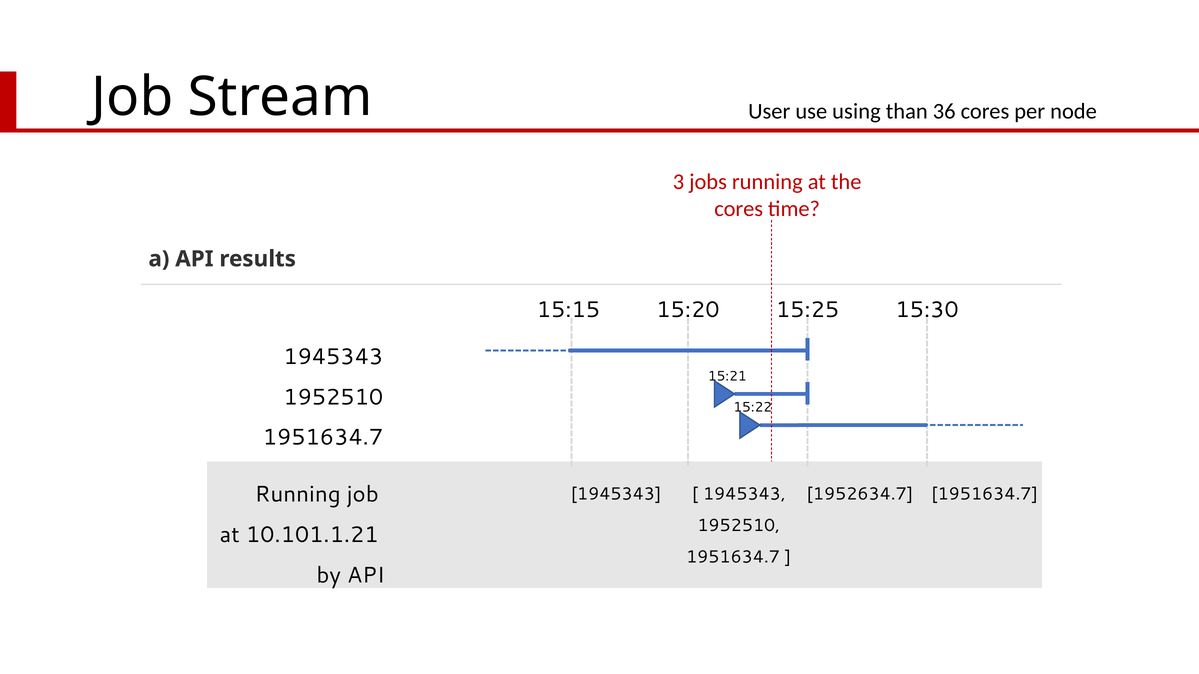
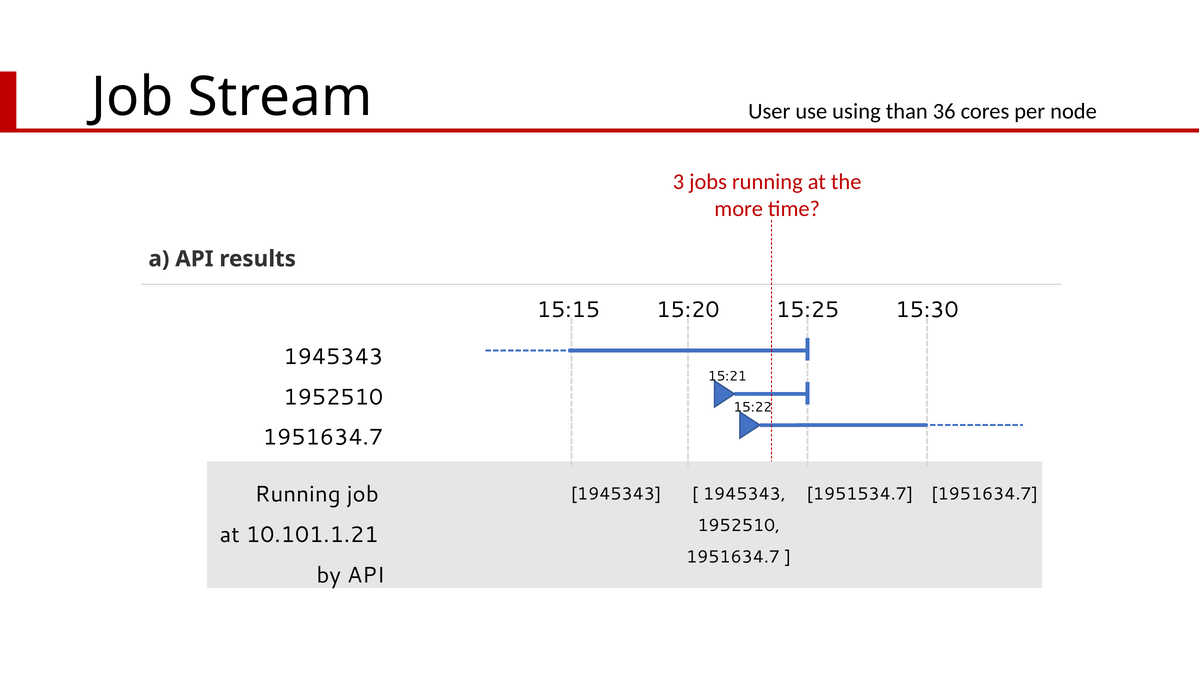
cores: cores -> more (739, 209)
1952634.7: 1952634.7 -> 1951534.7 (860, 494)
